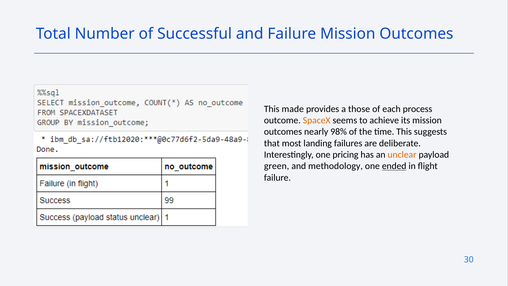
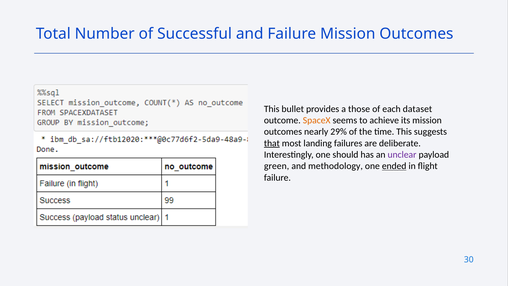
made: made -> bullet (293, 109)
process: process -> dataset (417, 109)
98%: 98% -> 29% (339, 132)
that underline: none -> present (272, 143)
pricing: pricing -> should (345, 155)
unclear colour: orange -> purple (402, 155)
